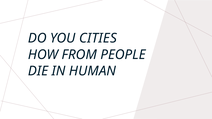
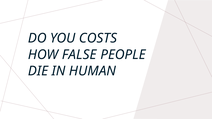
CITIES: CITIES -> COSTS (98, 38)
FROM: FROM -> FALSE (79, 55)
